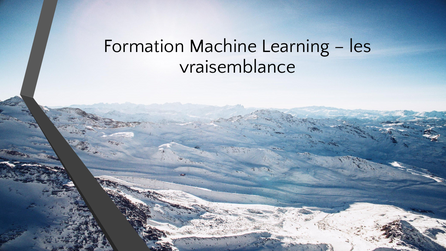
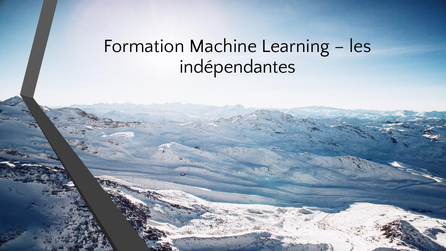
vraisemblance: vraisemblance -> indépendantes (238, 67)
